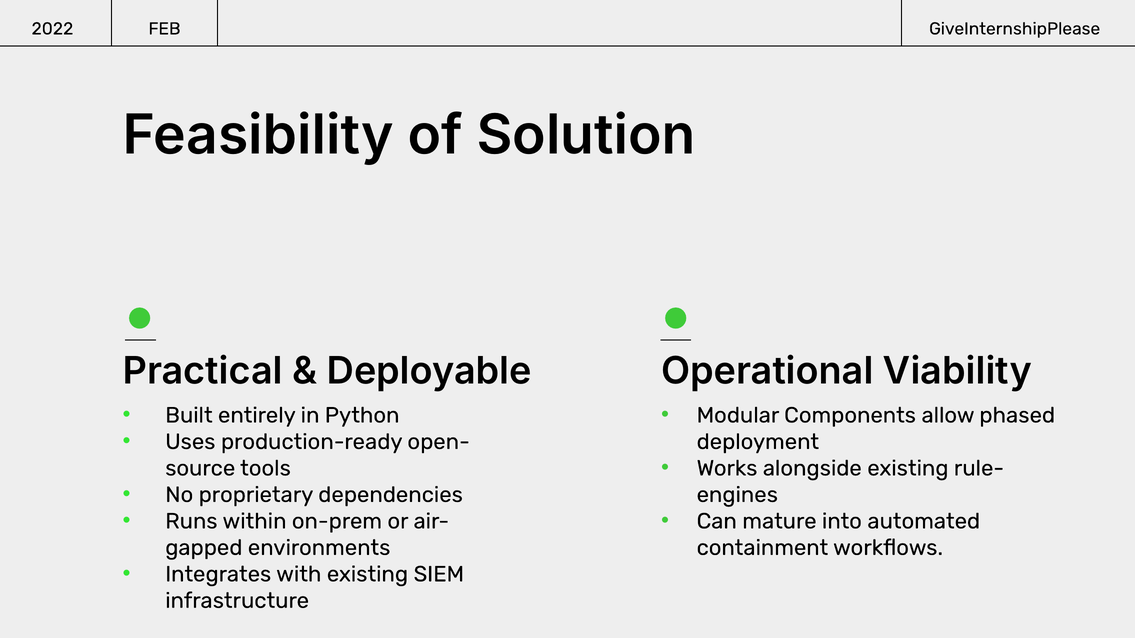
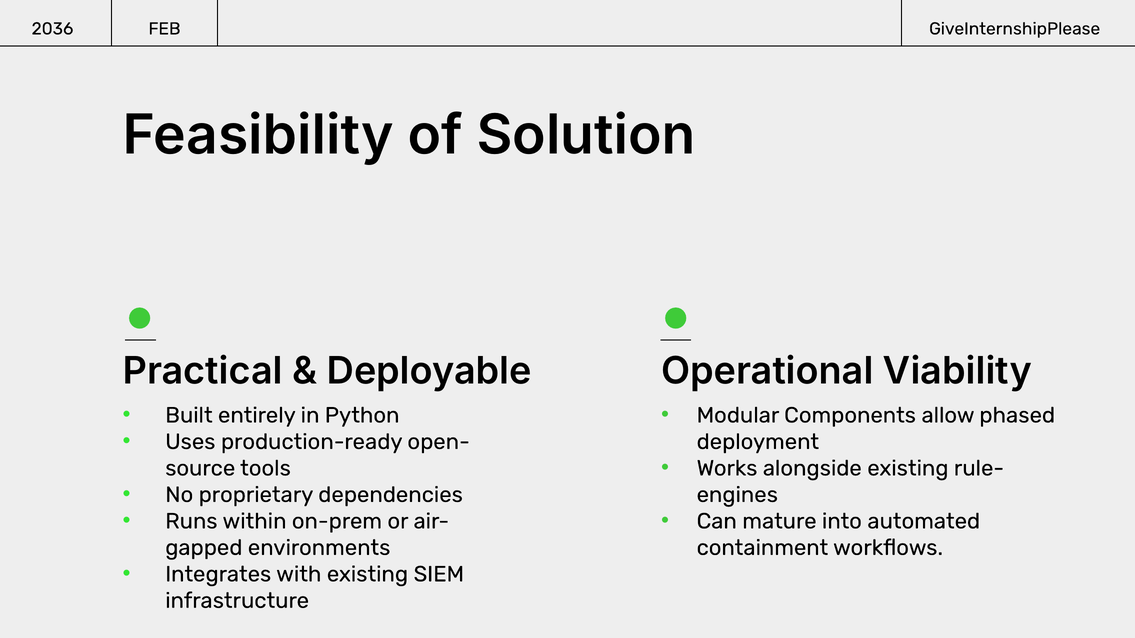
2022: 2022 -> 2036 (52, 29)
